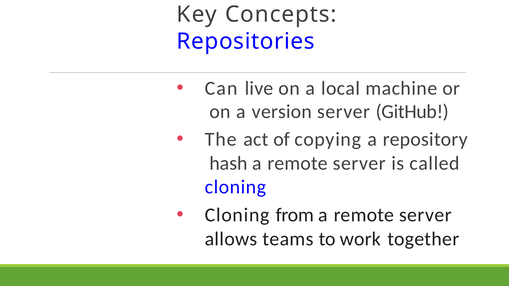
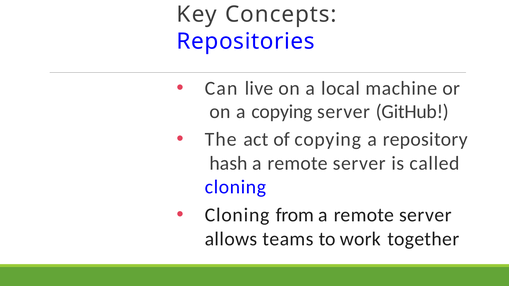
a version: version -> copying (282, 112)
